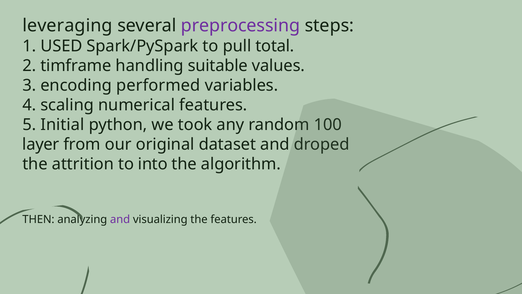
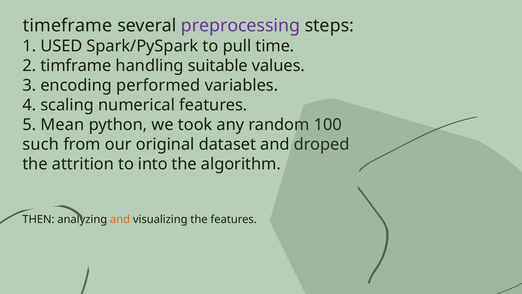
leveraging: leveraging -> timeframe (67, 26)
total: total -> time (275, 46)
Initial: Initial -> Mean (62, 125)
layer: layer -> such (41, 144)
and colour: purple -> orange (120, 219)
